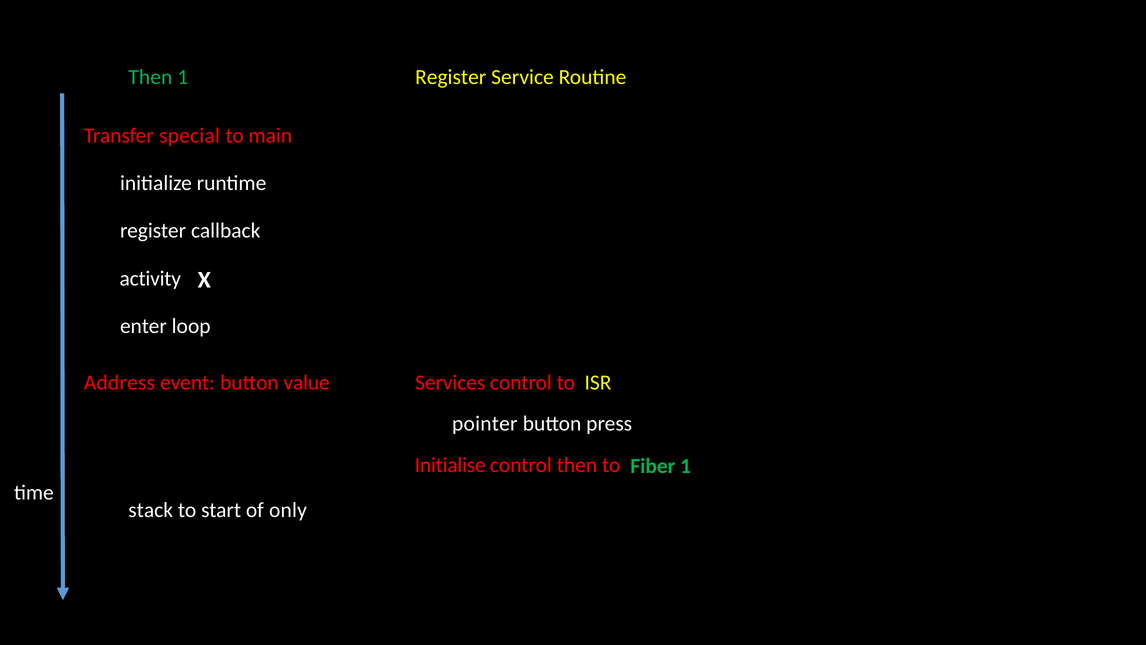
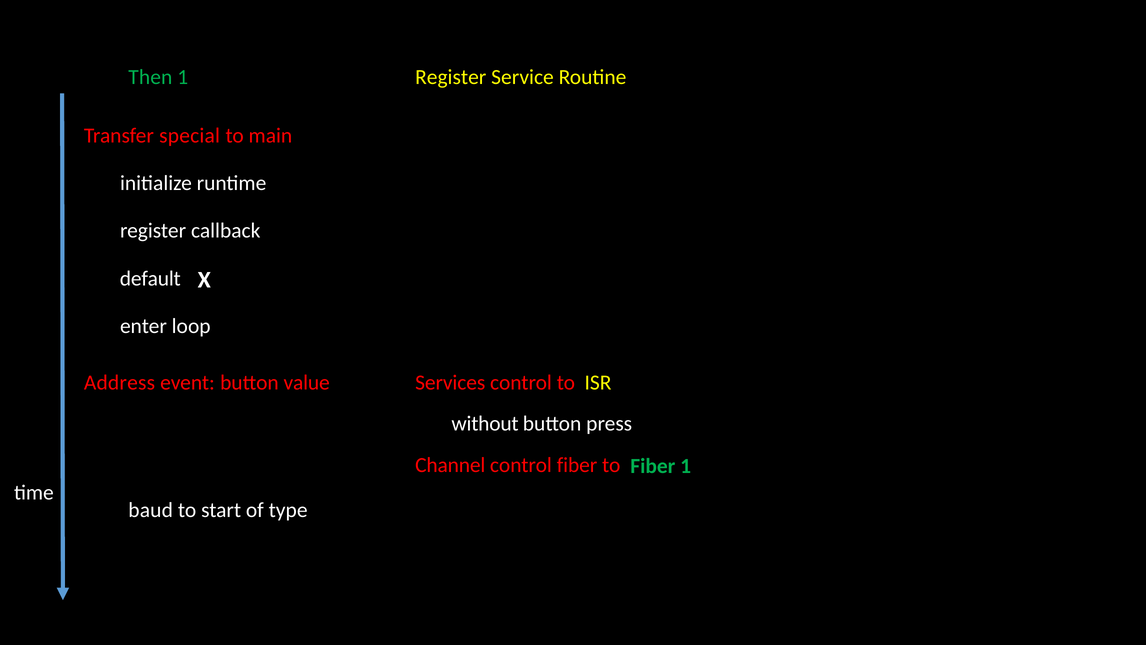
activity: activity -> default (150, 278)
pointer: pointer -> without (485, 424)
Initialise: Initialise -> Channel (450, 465)
control then: then -> fiber (577, 465)
stack: stack -> baud (151, 510)
only: only -> type (288, 510)
